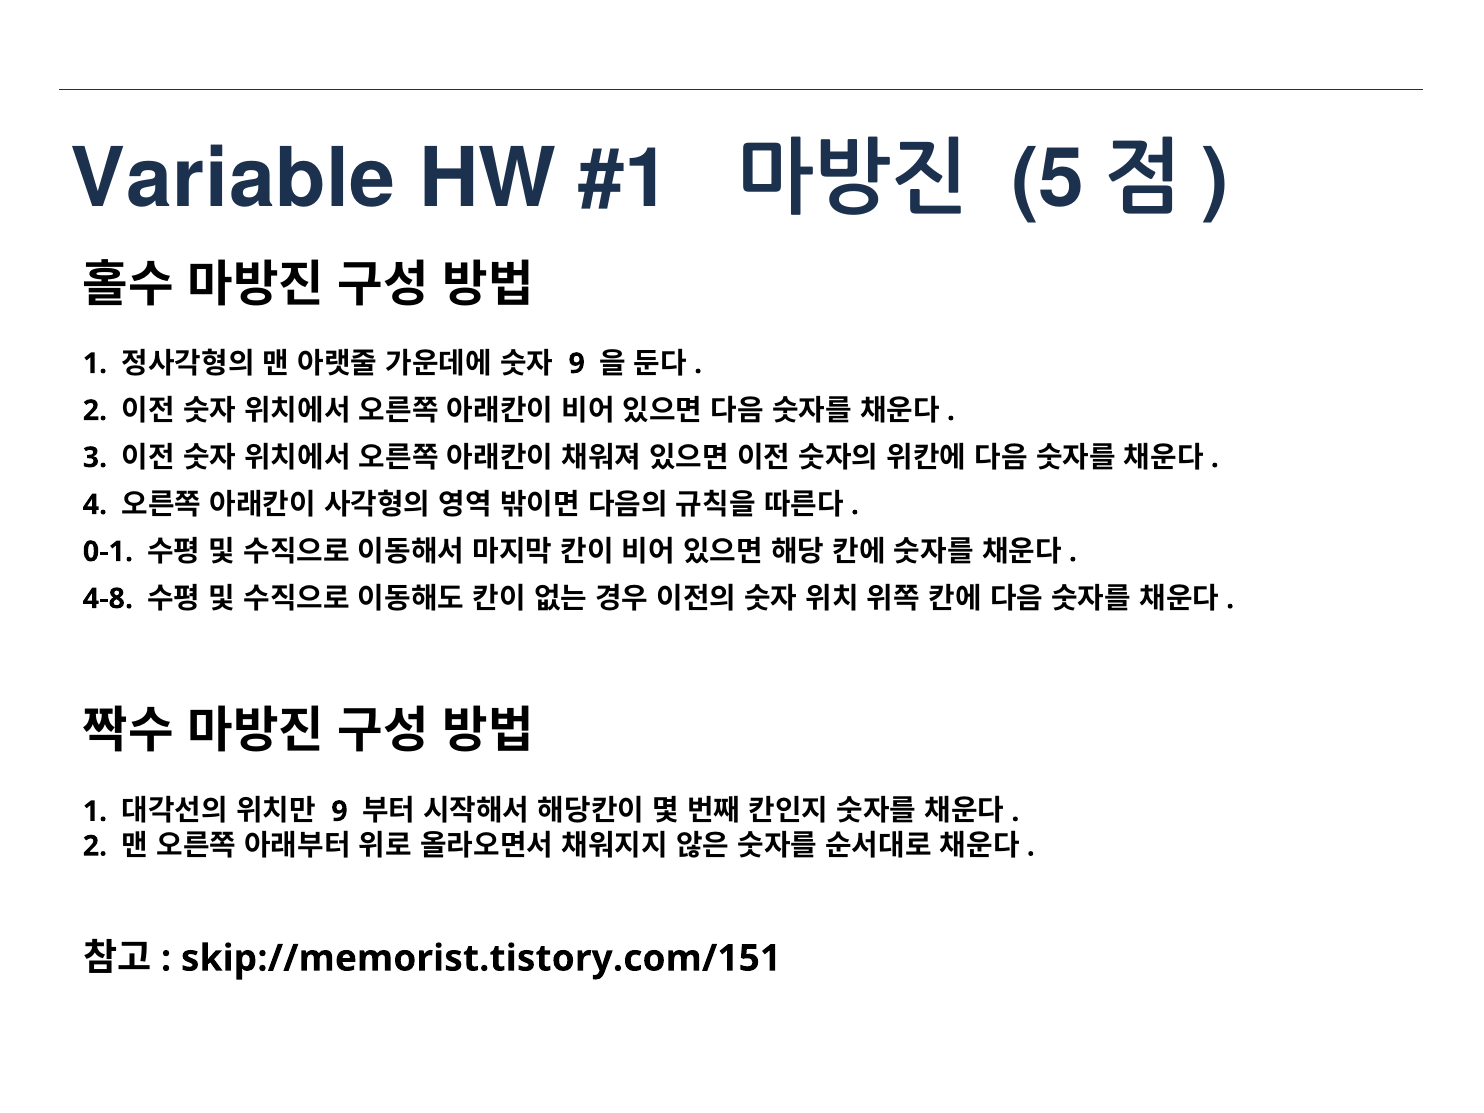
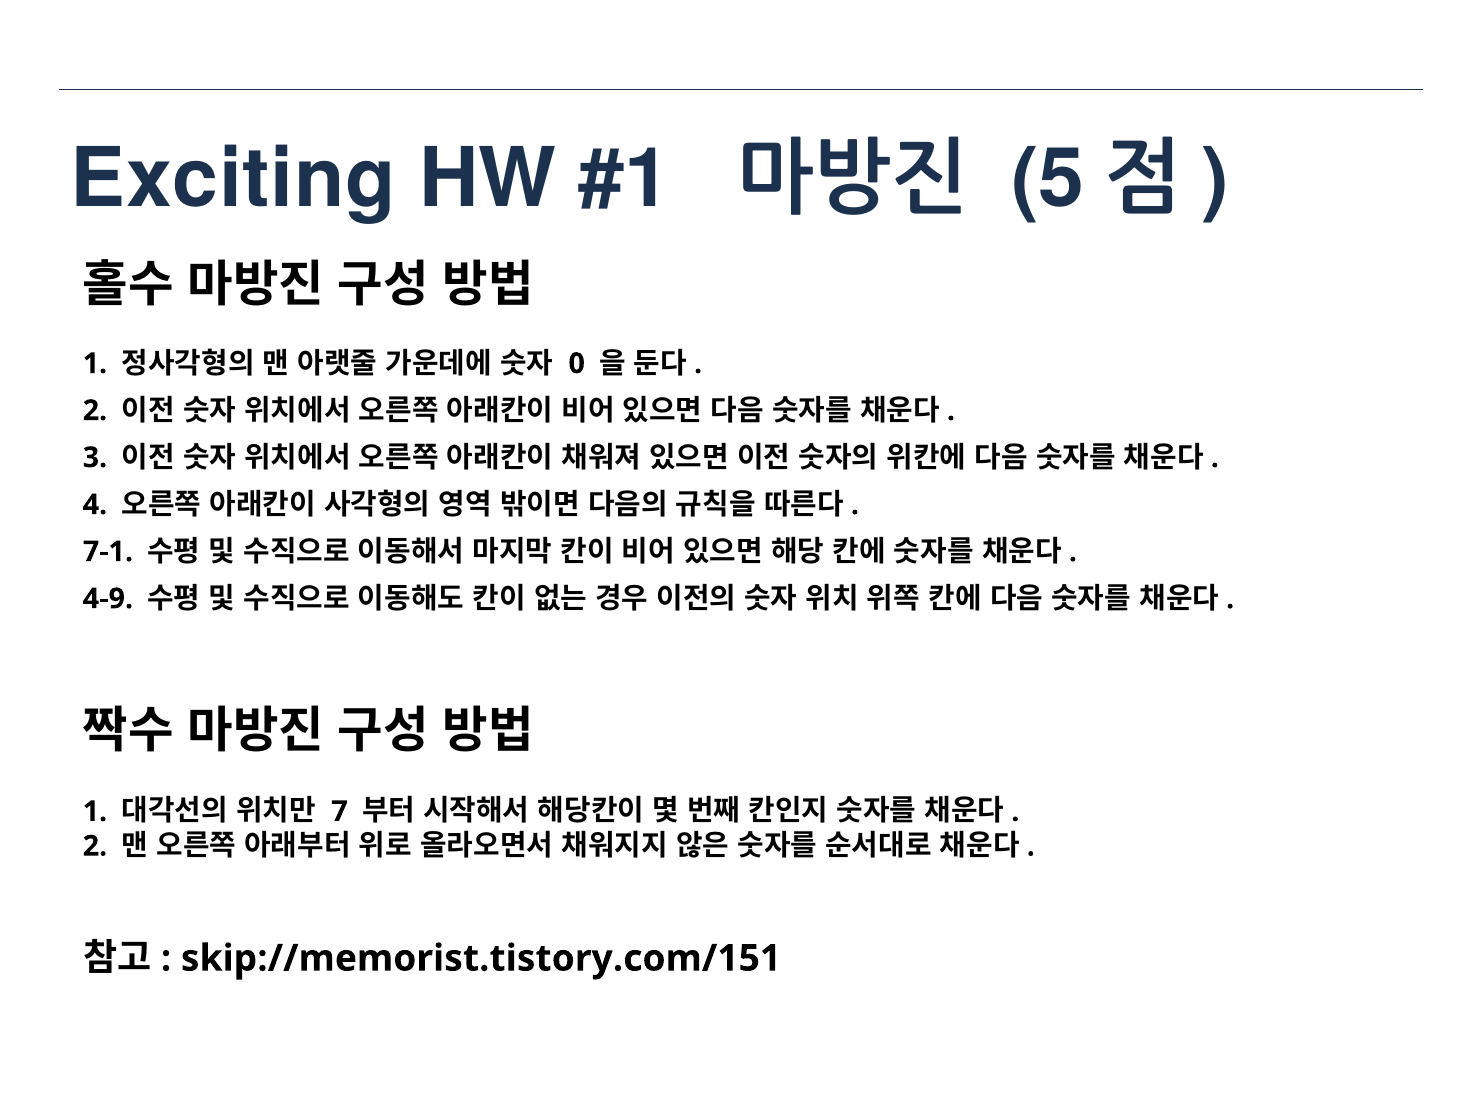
Variable: Variable -> Exciting (233, 179)
9: 9 -> 0 (577, 364)
0-1: 0-1 -> 7-1 (108, 552)
4-8: 4-8 -> 4-9 (108, 599)
9: 9 -> 7 (339, 811)
